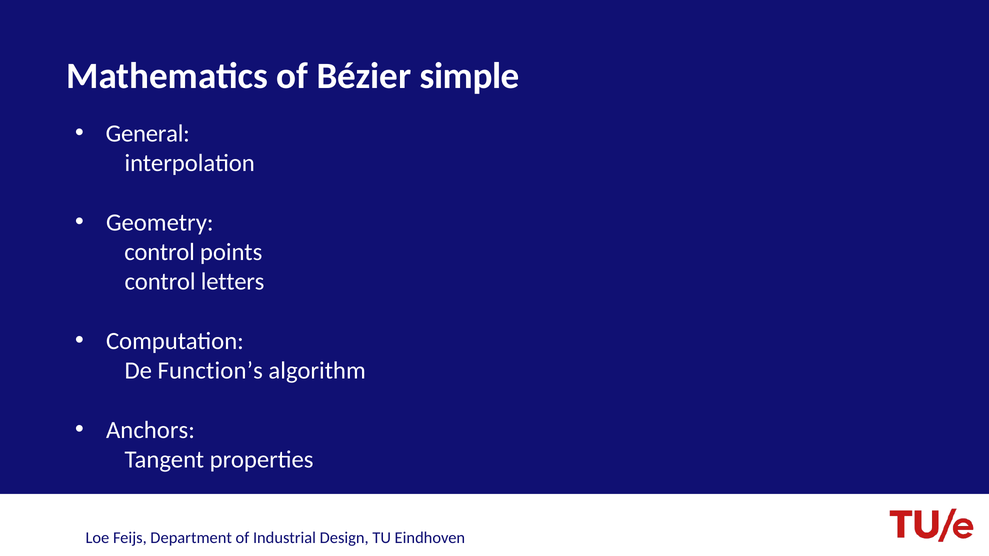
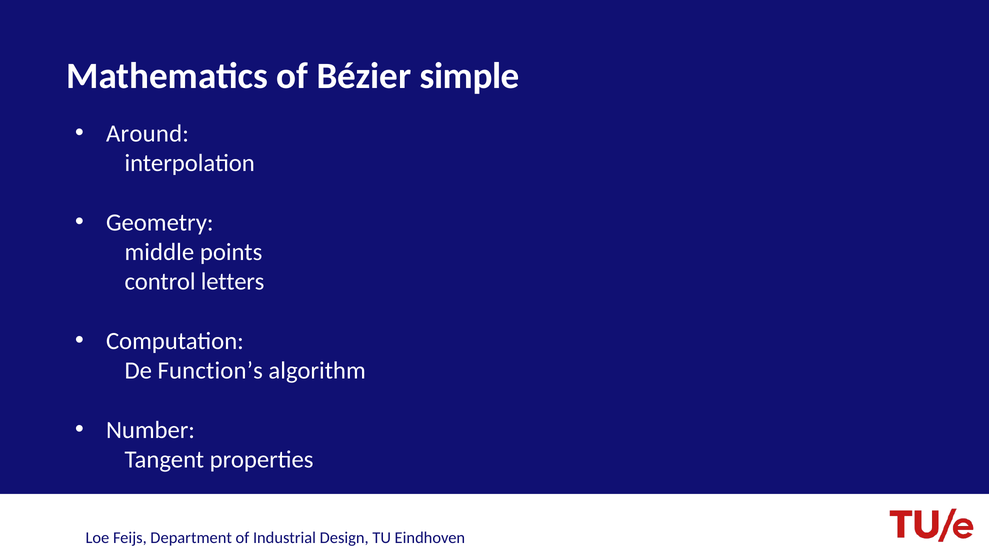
General: General -> Around (147, 134)
control: control -> middle (159, 252)
Anchors: Anchors -> Number (150, 430)
